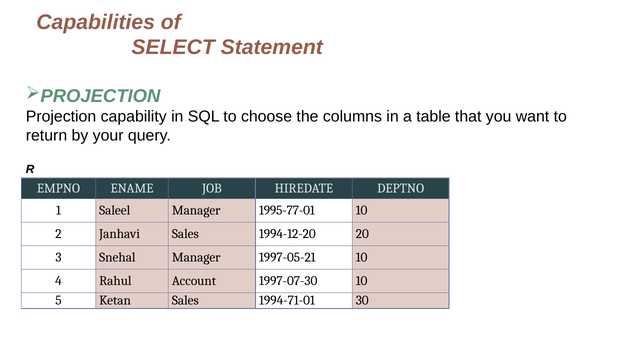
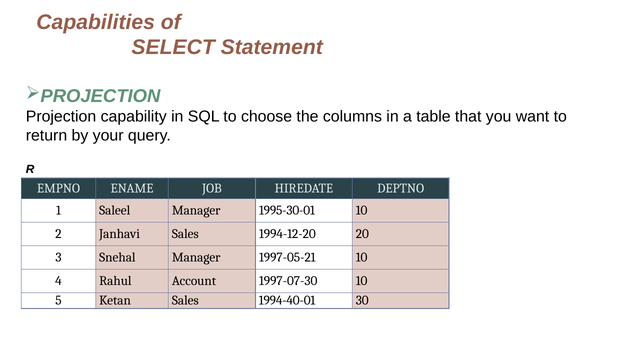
1995-77-01: 1995-77-01 -> 1995-30-01 (287, 211)
1994-71-01: 1994-71-01 -> 1994-40-01 (287, 301)
